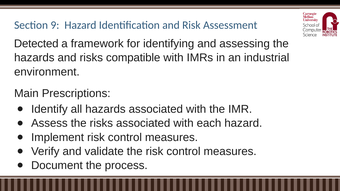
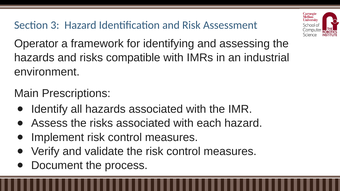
9: 9 -> 3 (55, 25)
Detected: Detected -> Operator (36, 44)
